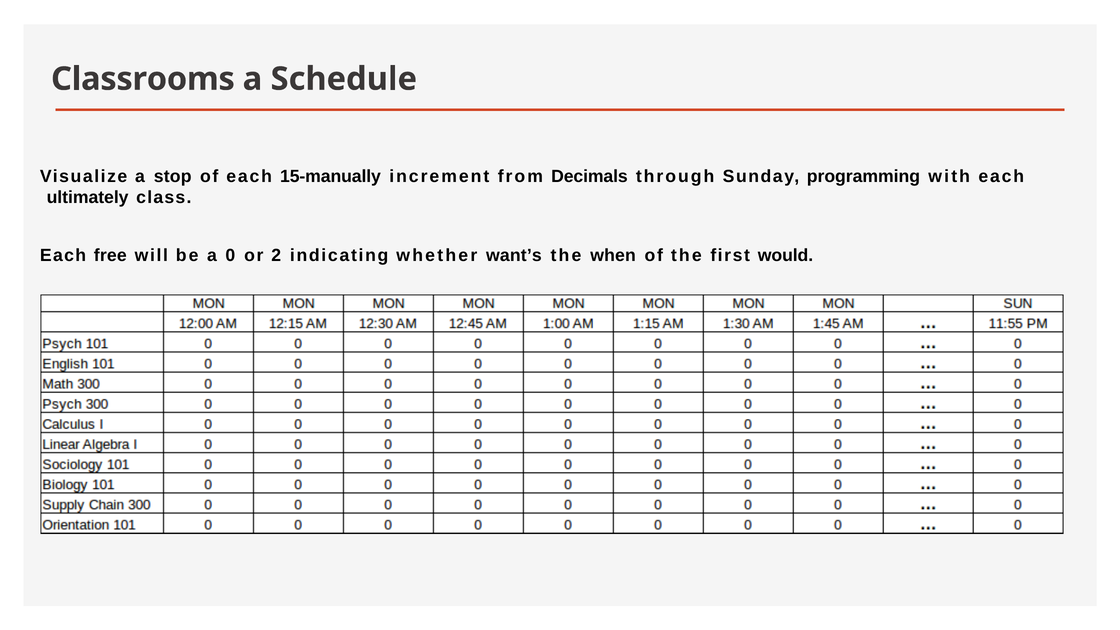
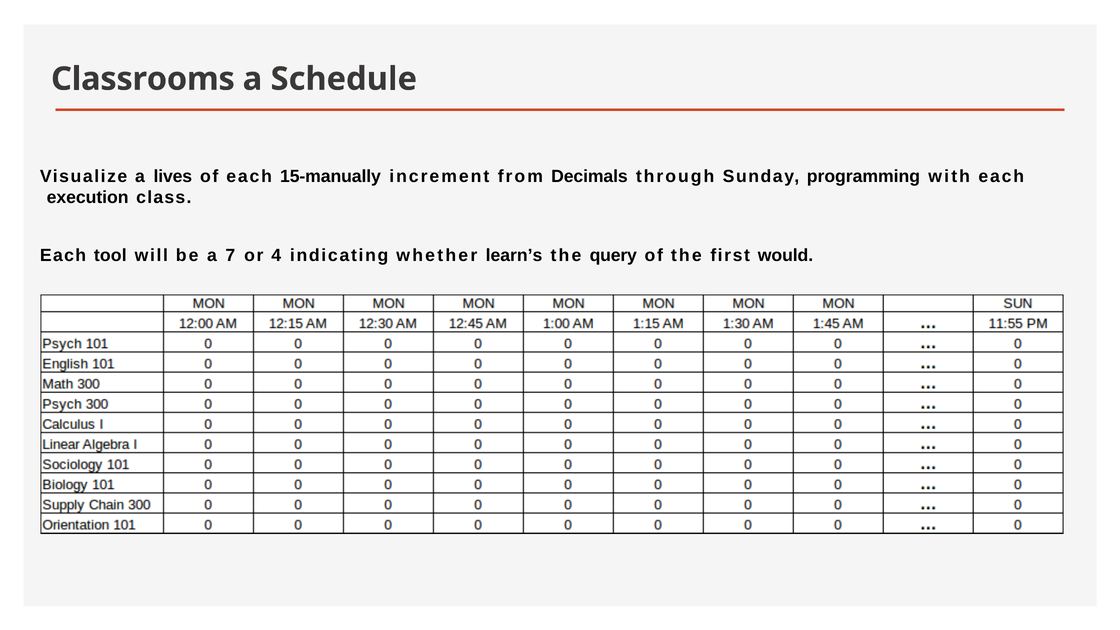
stop: stop -> lives (173, 176)
ultimately: ultimately -> execution (88, 197)
free: free -> tool (110, 255)
0: 0 -> 7 (230, 255)
2: 2 -> 4 (276, 255)
want’s: want’s -> learn’s (514, 255)
when: when -> query (613, 255)
